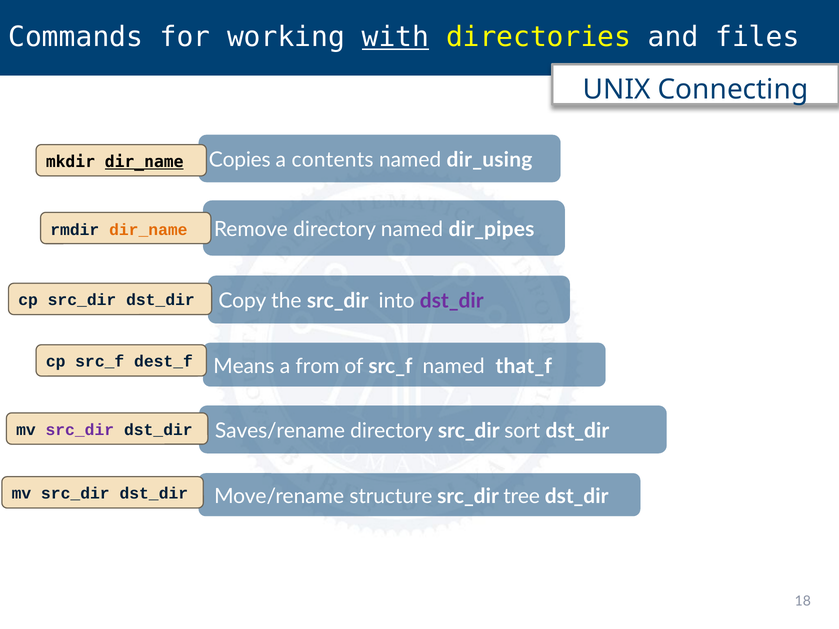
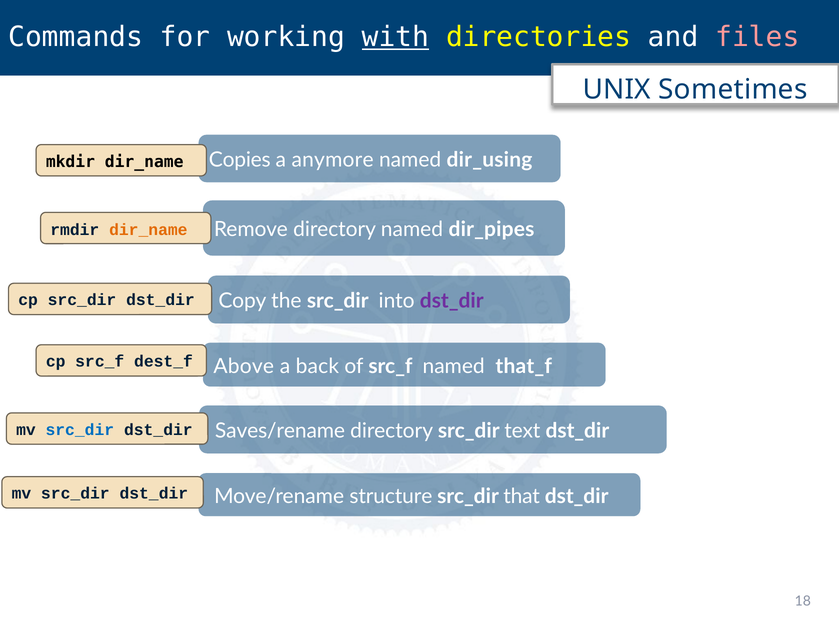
files colour: white -> pink (757, 37)
Connecting: Connecting -> Sometimes (733, 90)
contents: contents -> anymore (333, 160)
dir_name underline: present -> none (144, 162)
Means: Means -> Above (244, 366)
from: from -> back (317, 366)
sort: sort -> text (522, 431)
src_dir colour: purple -> blue (80, 430)
tree: tree -> that (522, 496)
